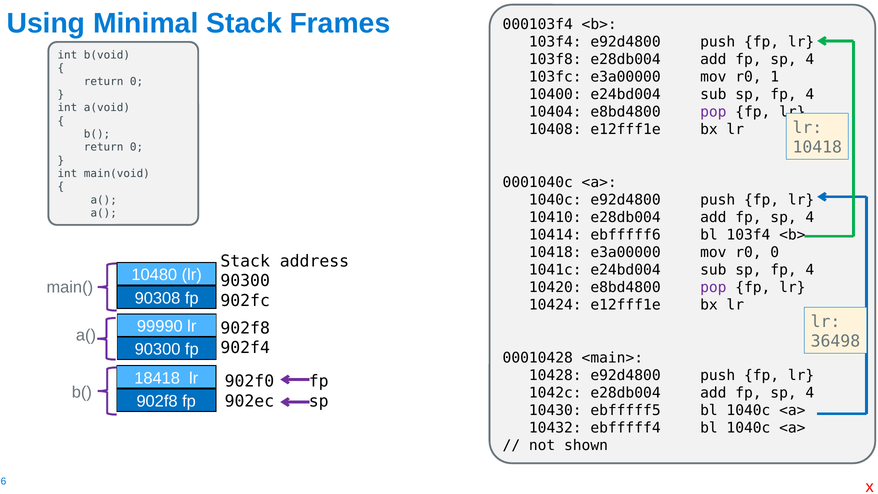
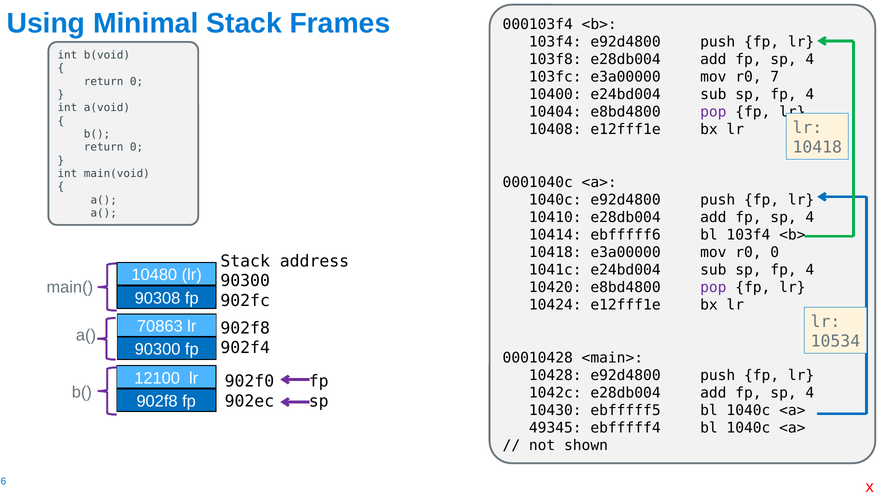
1: 1 -> 7 (775, 77)
99990: 99990 -> 70863 (160, 326)
36498: 36498 -> 10534 (835, 341)
18418: 18418 -> 12100 (157, 378)
10432: 10432 -> 49345 (555, 428)
